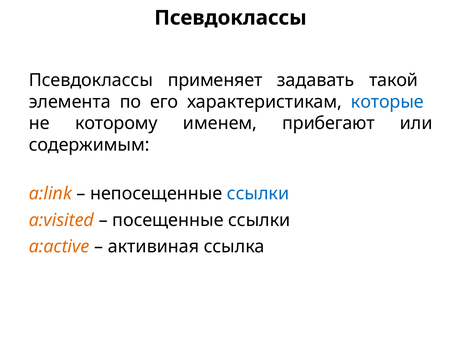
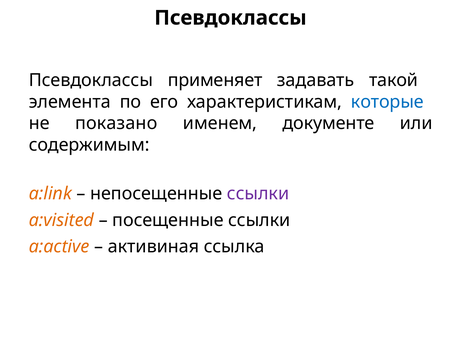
которому: которому -> показано (116, 123)
прибегают: прибегают -> документе (329, 123)
ссылки colour: blue -> purple (258, 193)
